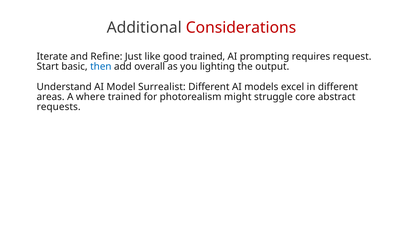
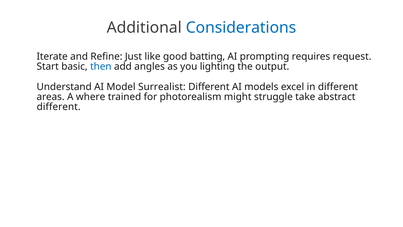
Considerations colour: red -> blue (241, 28)
good trained: trained -> batting (207, 56)
overall: overall -> angles (150, 67)
core: core -> take (305, 97)
requests: requests -> different (59, 107)
